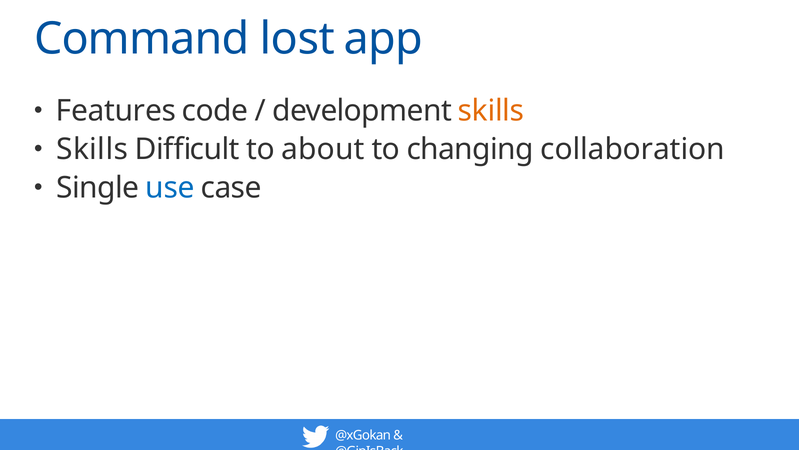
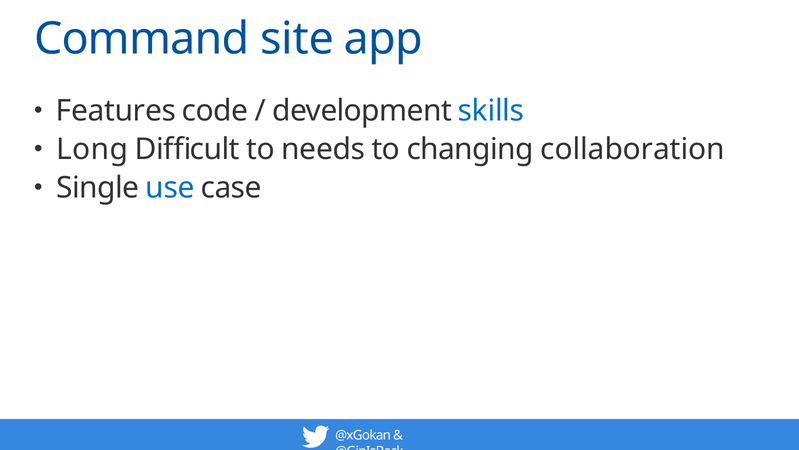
lost: lost -> site (297, 39)
skills colour: orange -> blue (491, 111)
Skills: Skills -> Long (92, 149)
about: about -> needs (323, 149)
